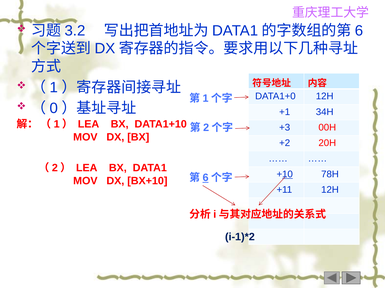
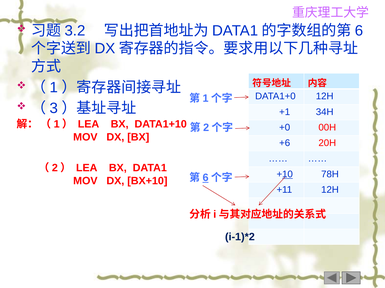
0: 0 -> 3 (54, 109)
+3: +3 -> +0 (285, 128)
+2: +2 -> +6 (285, 143)
